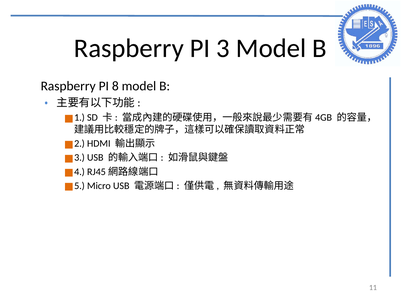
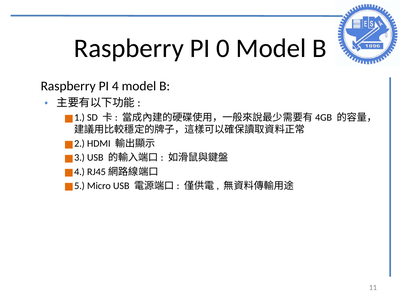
3: 3 -> 0 (223, 48)
8: 8 -> 4 (115, 86)
